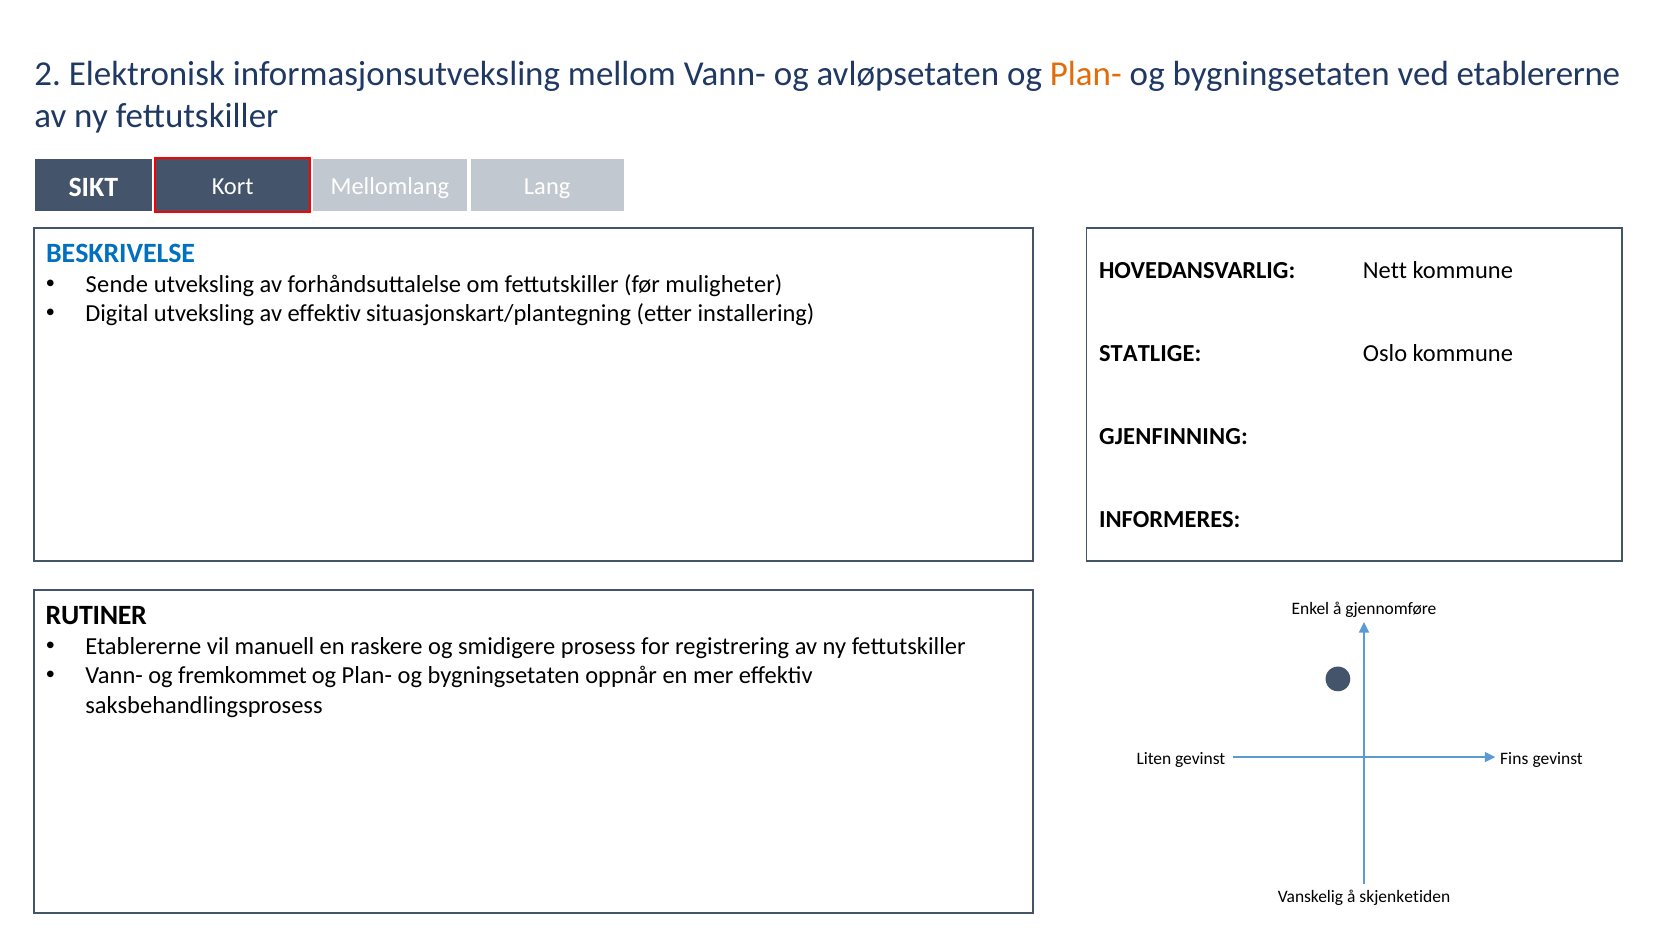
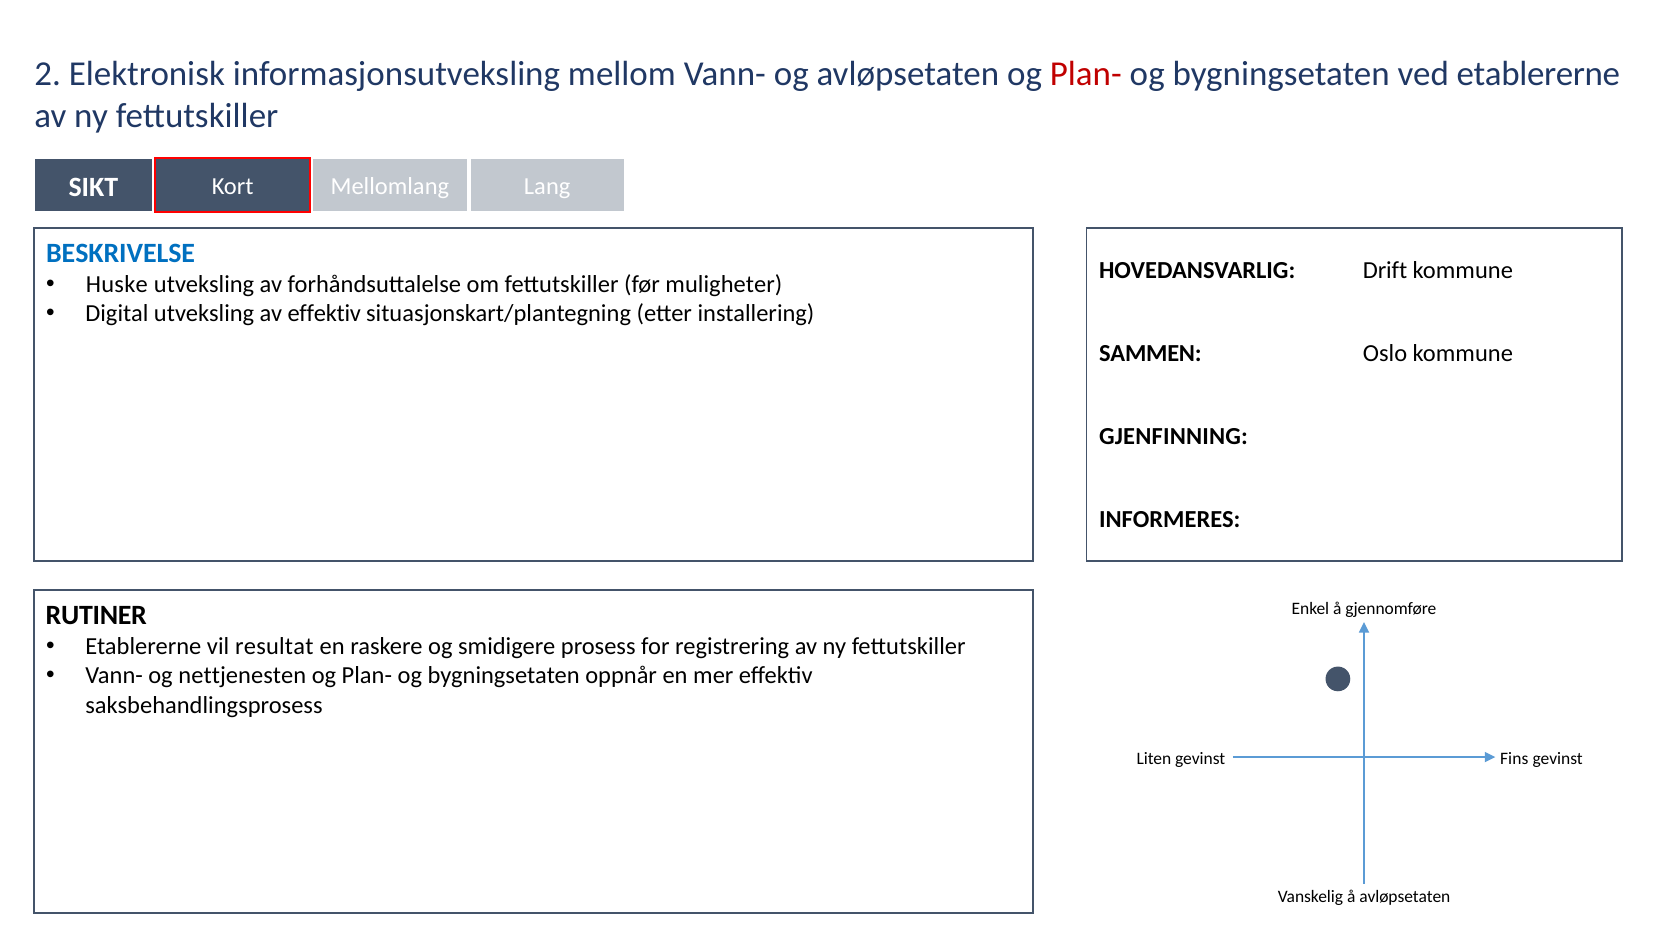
Plan- colour: orange -> red (1086, 74)
Nett: Nett -> Drift (1385, 270)
Sende: Sende -> Huske (117, 284)
STATLIGE: STATLIGE -> SAMMEN (1150, 353)
manuell: manuell -> resultat (274, 646)
fremkommet: fremkommet -> nettjenesten (242, 676)
å skjenketiden: skjenketiden -> avløpsetaten (1405, 897)
